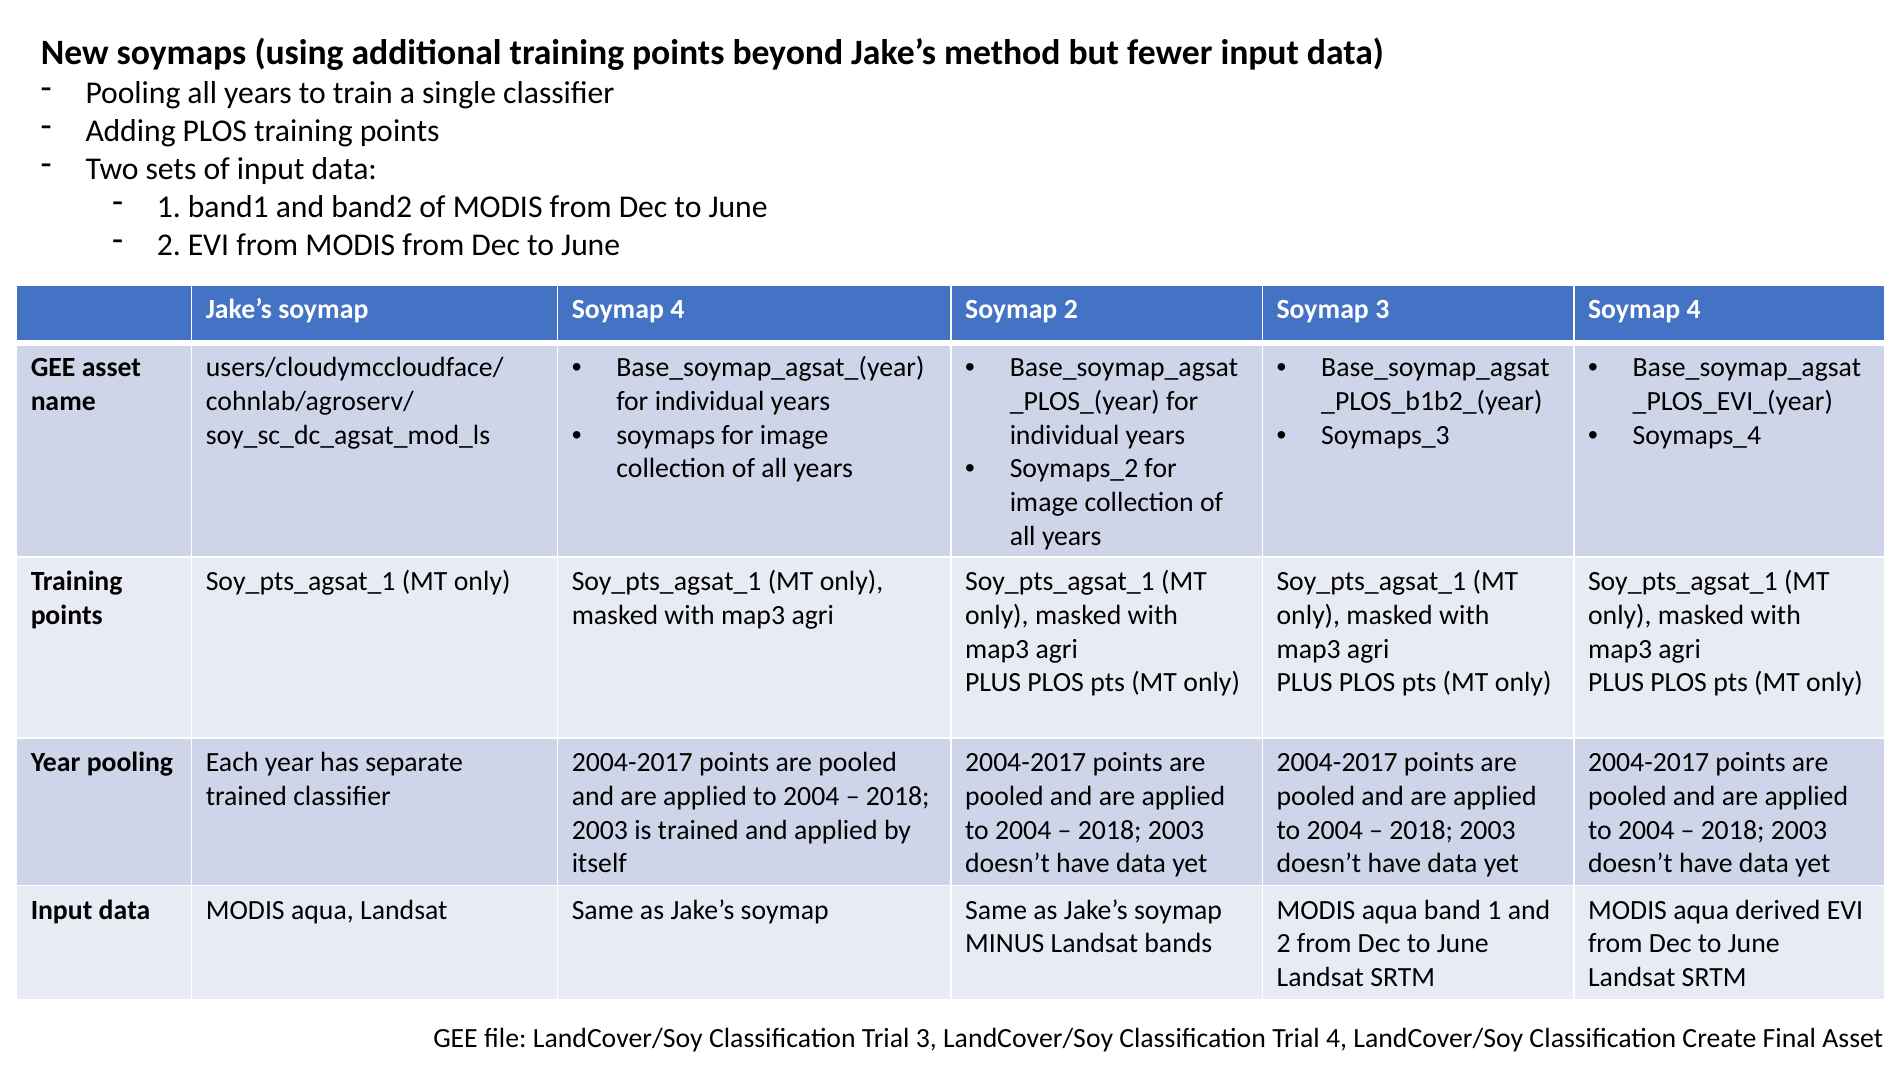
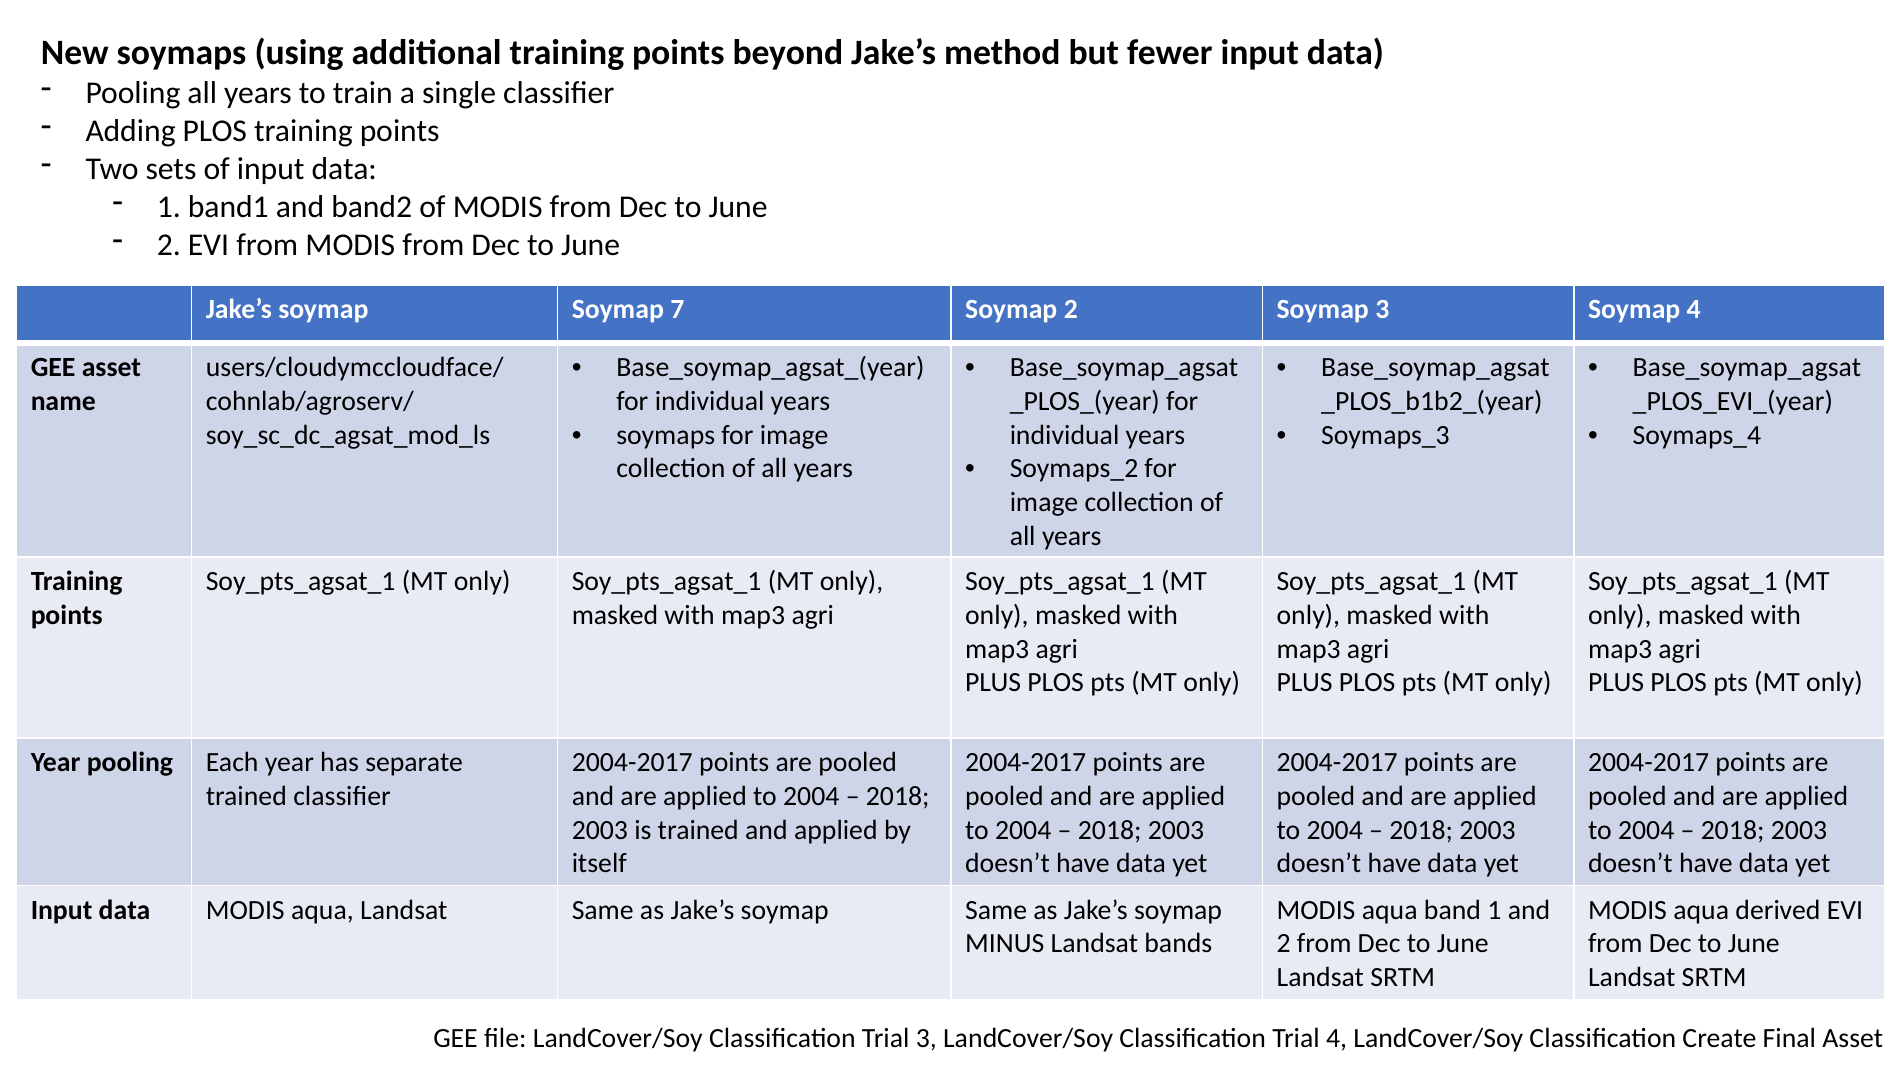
soymap Soymap 4: 4 -> 7 (677, 309)
